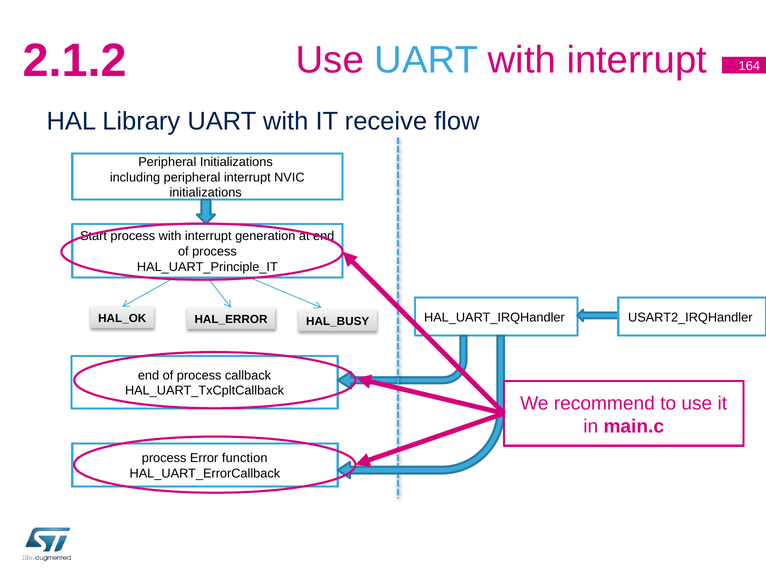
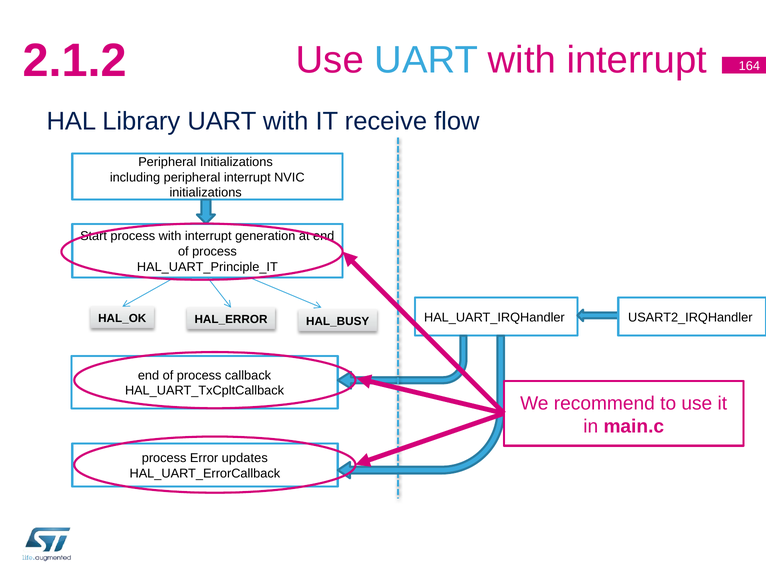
function: function -> updates (245, 458)
